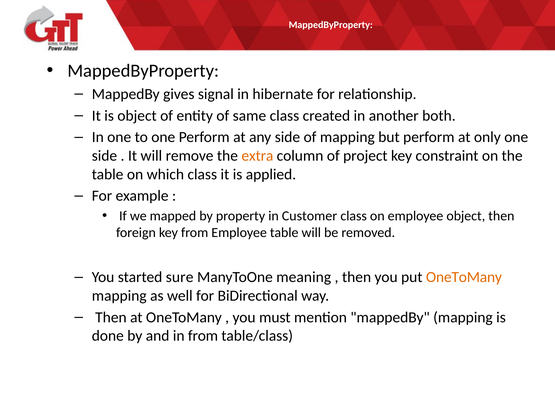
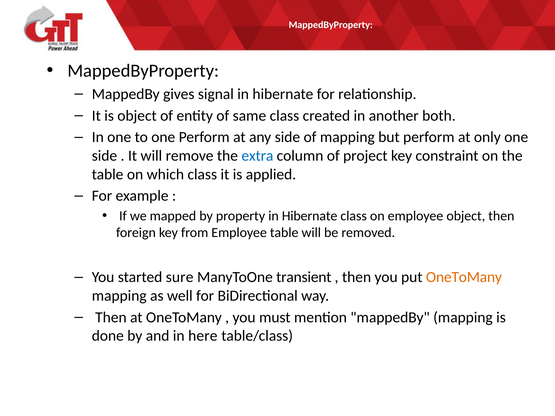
extra colour: orange -> blue (257, 156)
property in Customer: Customer -> Hibernate (310, 216)
meaning: meaning -> transient (304, 277)
in from: from -> here (203, 336)
